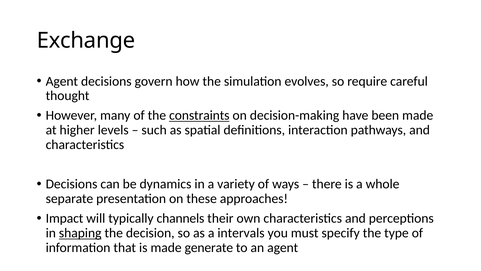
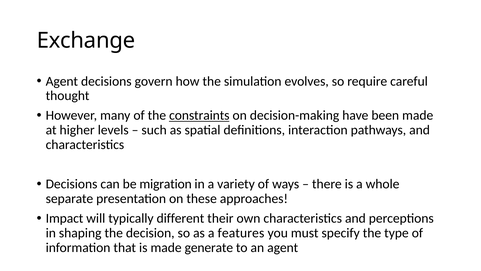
dynamics: dynamics -> migration (166, 184)
channels: channels -> different (180, 218)
shaping underline: present -> none (80, 233)
intervals: intervals -> features (241, 233)
